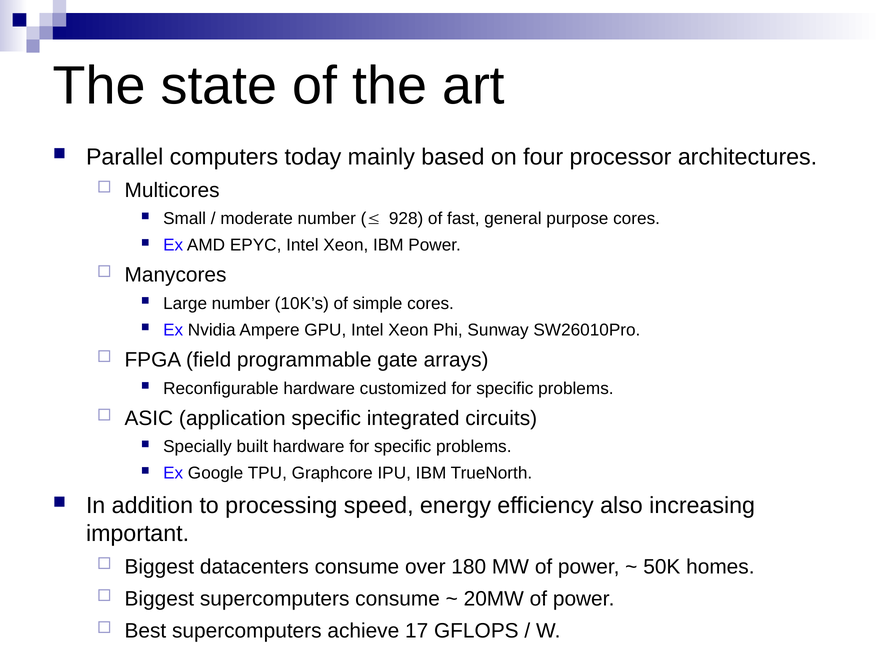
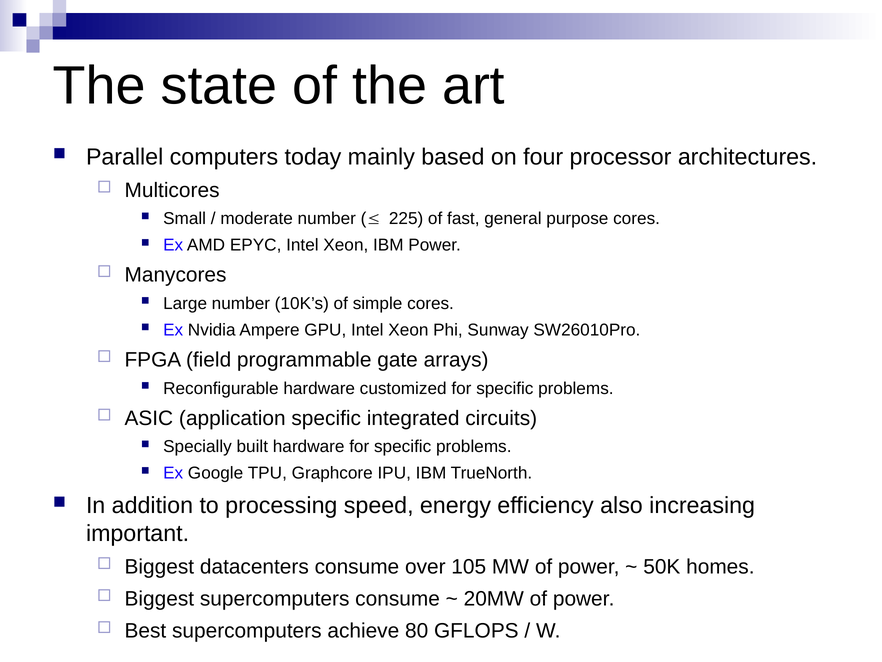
928: 928 -> 225 (406, 218)
180: 180 -> 105 (469, 566)
17: 17 -> 80 (417, 630)
